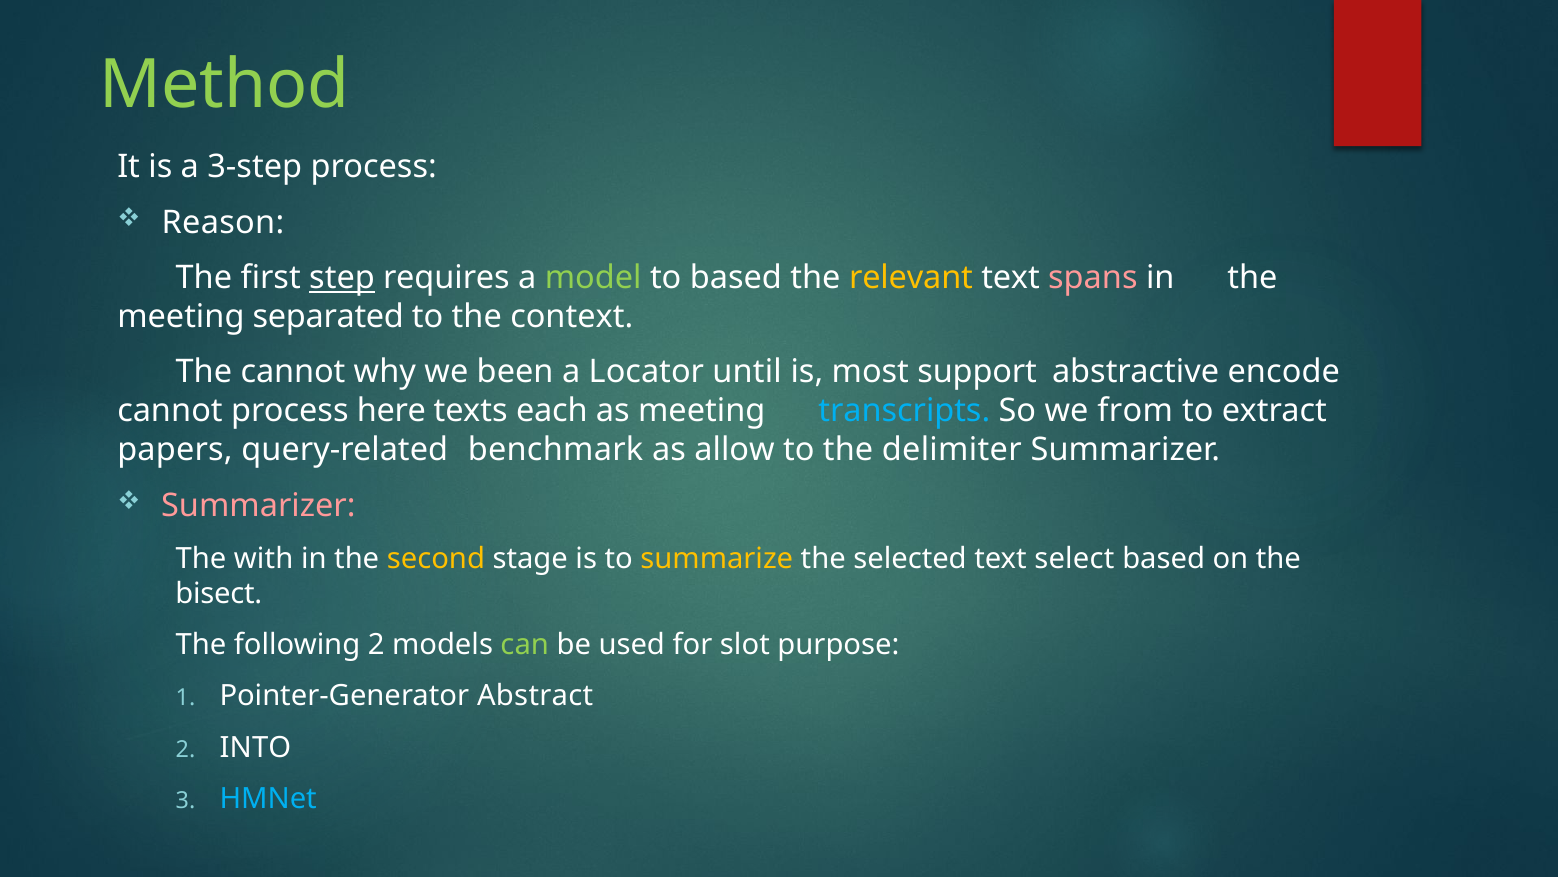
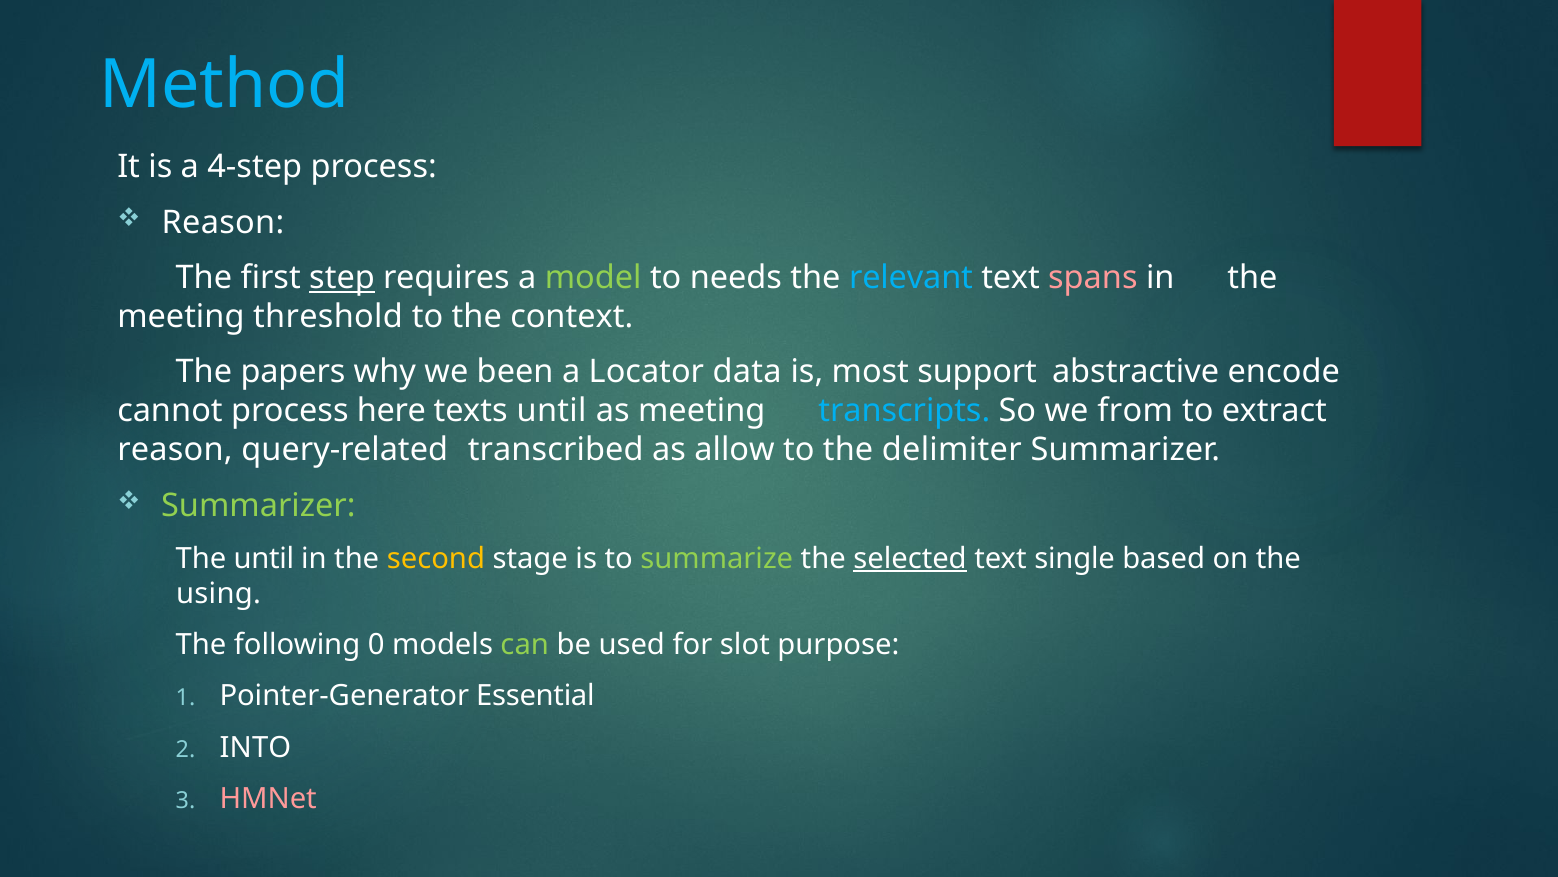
Method colour: light green -> light blue (225, 85)
3-step: 3-step -> 4-step (255, 167)
to based: based -> needs (736, 278)
relevant colour: yellow -> light blue (911, 278)
separated: separated -> threshold (328, 317)
The cannot: cannot -> papers (293, 372)
until: until -> data (747, 372)
texts each: each -> until (552, 411)
papers: papers -> reason (175, 450)
benchmark: benchmark -> transcribed (556, 450)
Summarizer colour: pink -> light green (258, 505)
The with: with -> until (264, 558)
summarize colour: yellow -> light green (717, 558)
selected underline: none -> present (910, 558)
select: select -> single (1075, 558)
bisect: bisect -> using (219, 593)
following 2: 2 -> 0 (376, 645)
Abstract: Abstract -> Essential (535, 696)
HMNet colour: light blue -> pink (268, 798)
